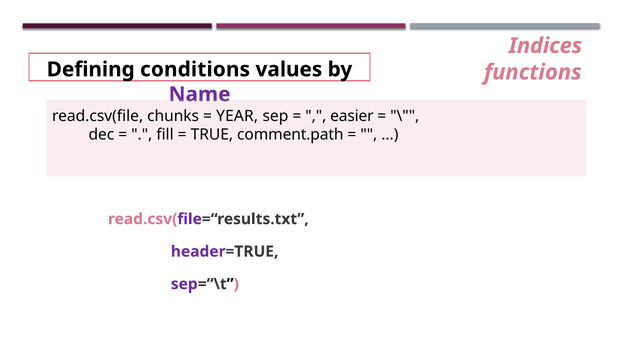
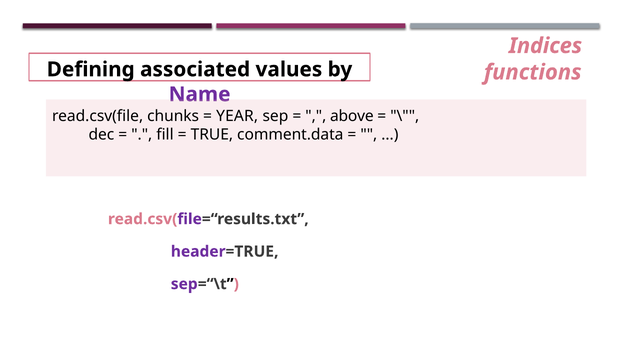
conditions: conditions -> associated (195, 69)
easier: easier -> above (352, 116)
comment.path: comment.path -> comment.data (290, 135)
